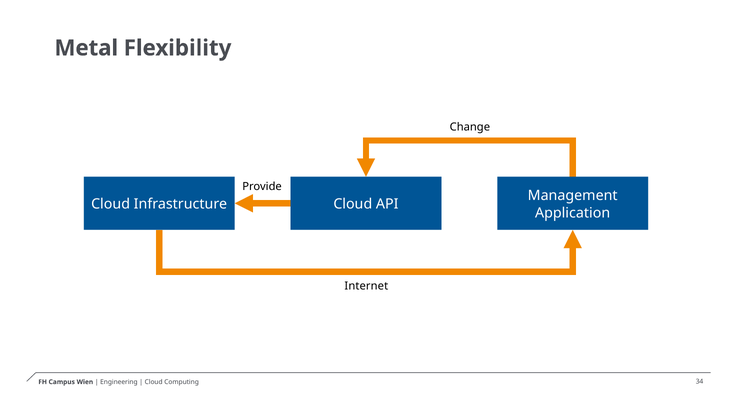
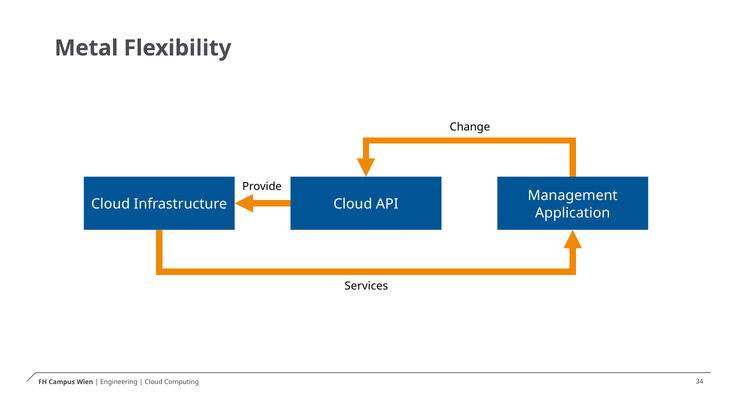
Internet: Internet -> Services (366, 286)
